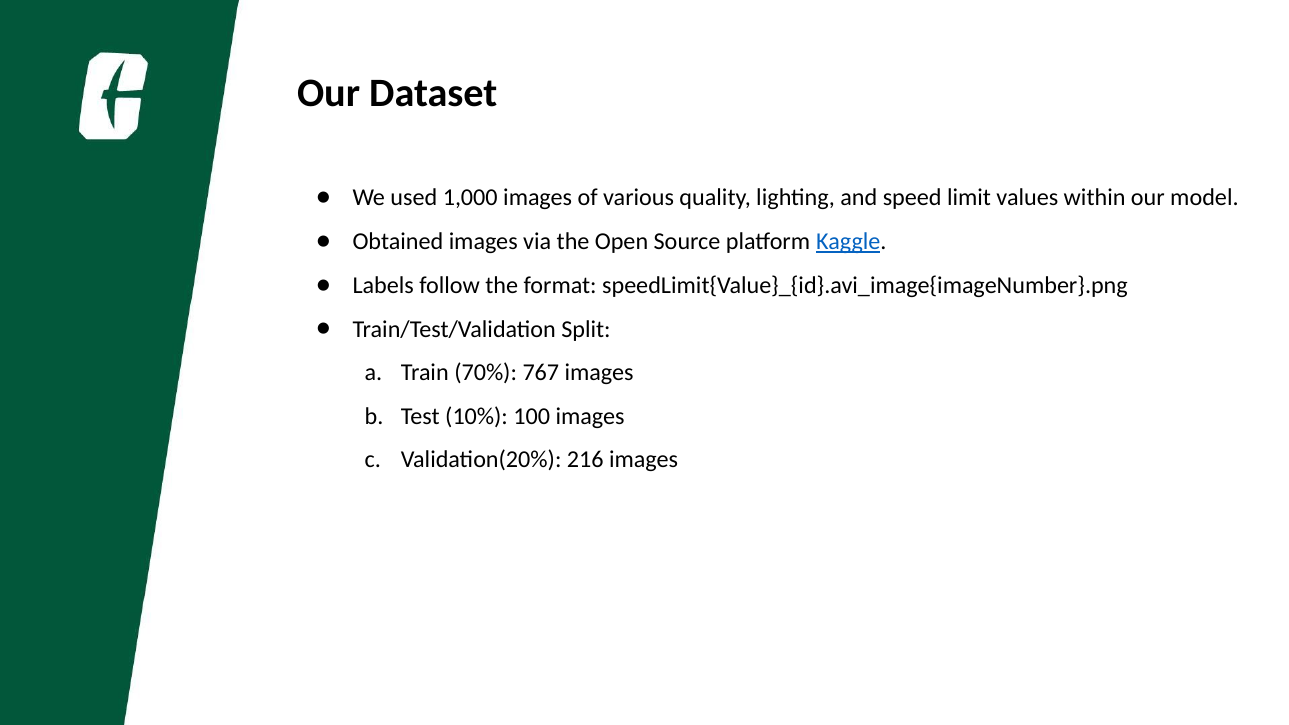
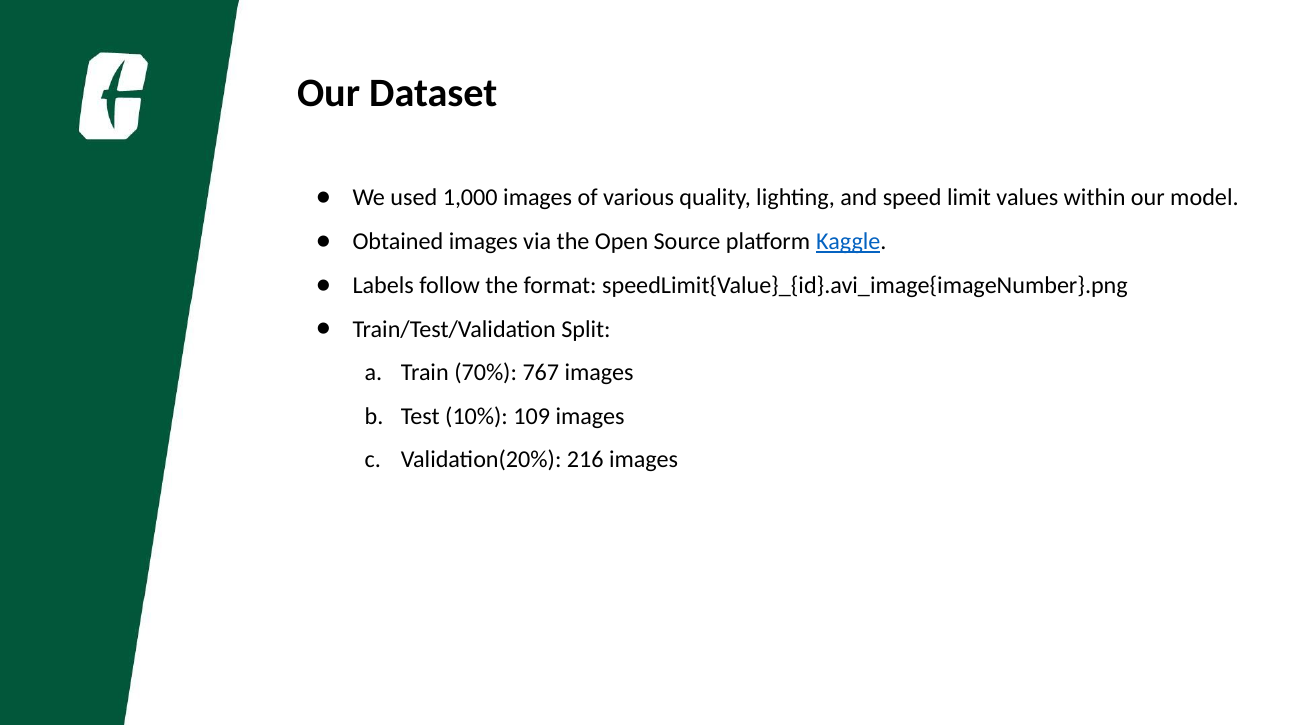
100: 100 -> 109 (532, 416)
